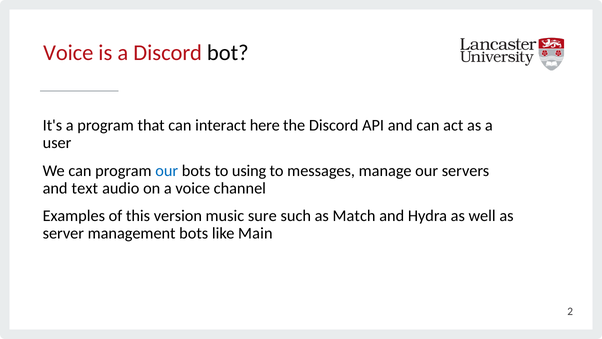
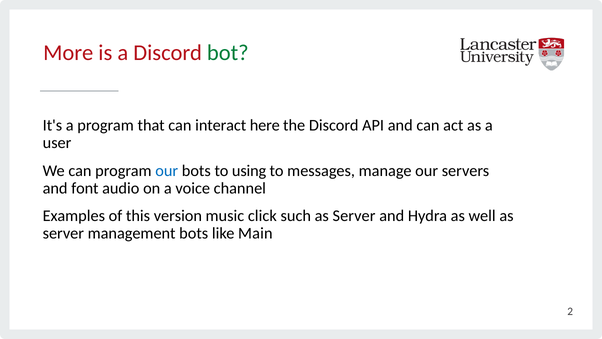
Voice: Voice -> More (68, 53)
bot colour: black -> green (228, 53)
text: text -> font (85, 188)
sure: sure -> click (262, 216)
such as Match: Match -> Server (354, 216)
